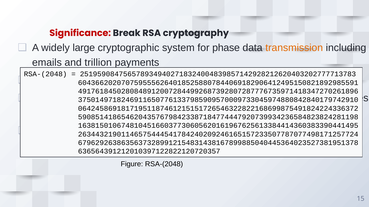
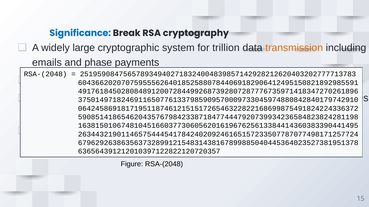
Significance colour: red -> blue (80, 33)
for phase: phase -> trillion (226, 48)
and trillion: trillion -> phase (98, 63)
